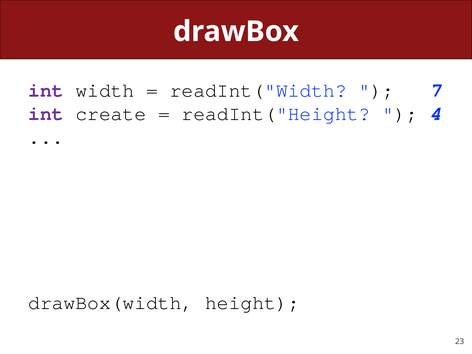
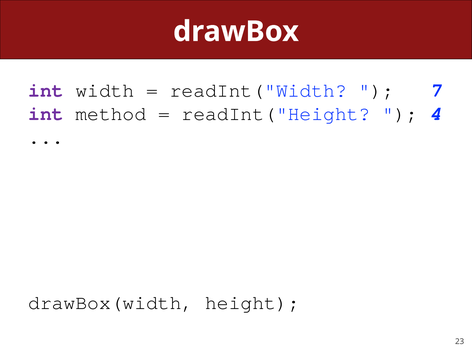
create: create -> method (111, 114)
